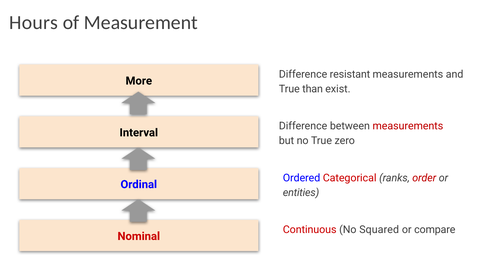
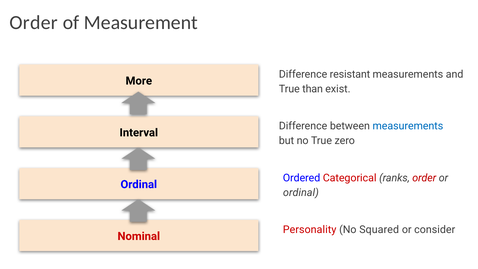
Hours: Hours -> Order (34, 23)
measurements colour: red -> blue (408, 126)
entities: entities -> ordinal (301, 192)
Continuous: Continuous -> Personality (310, 230)
compare: compare -> consider (435, 230)
